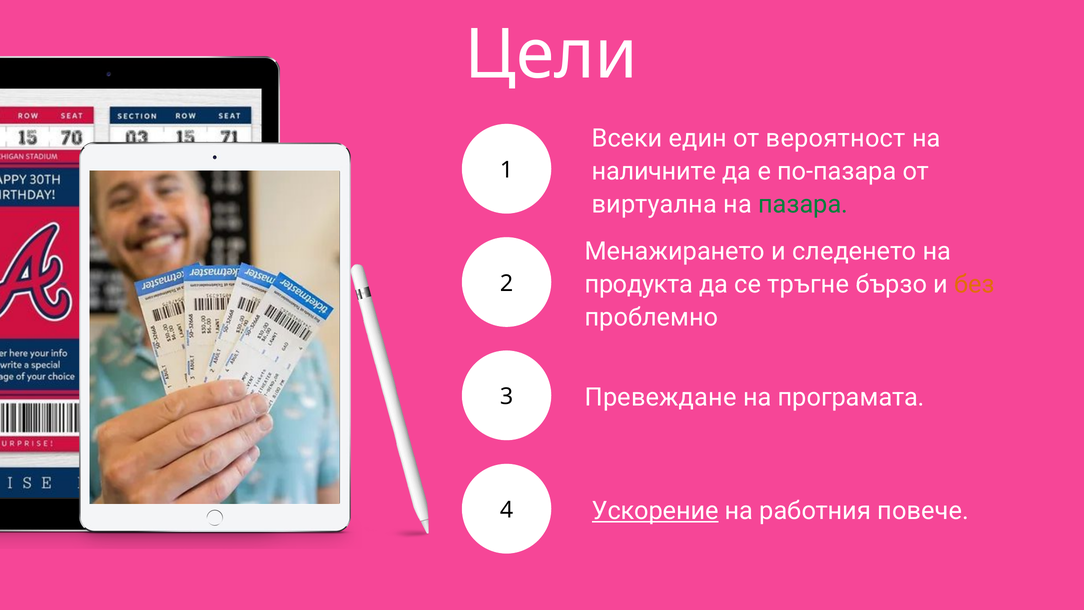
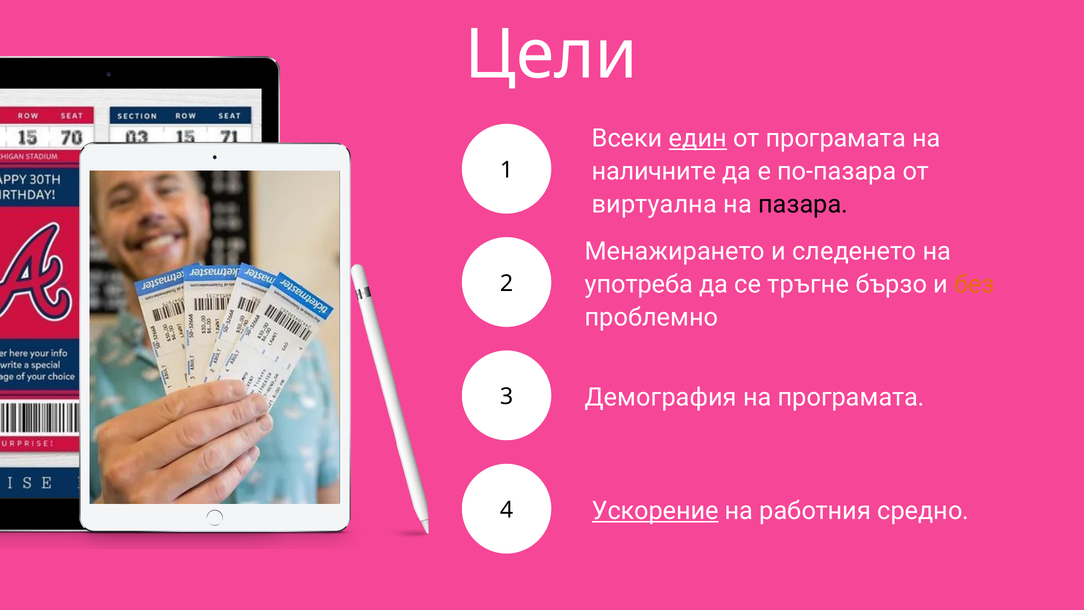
един underline: none -> present (698, 138)
от вероятност: вероятност -> програмата (836, 138)
пазара colour: green -> black (803, 204)
продукта: продукта -> употреба (639, 284)
Превеждане: Превеждане -> Демография (661, 397)
повече: повече -> средно (923, 511)
